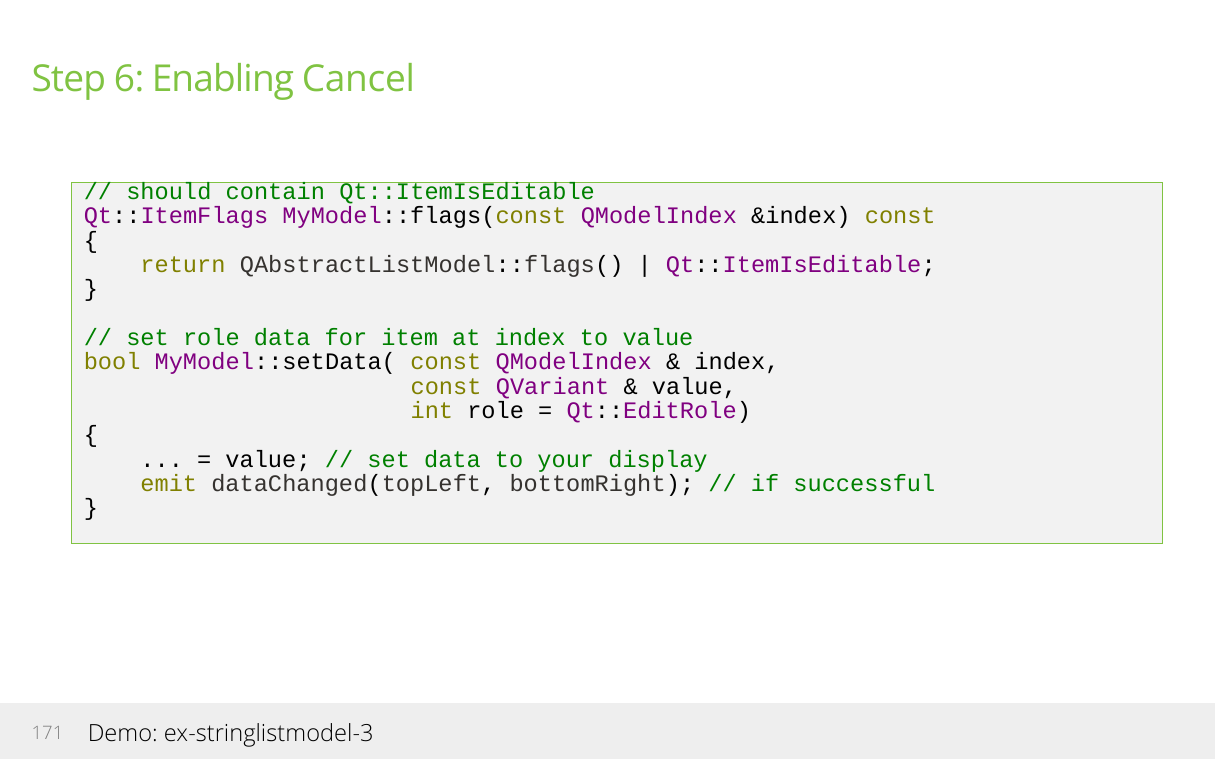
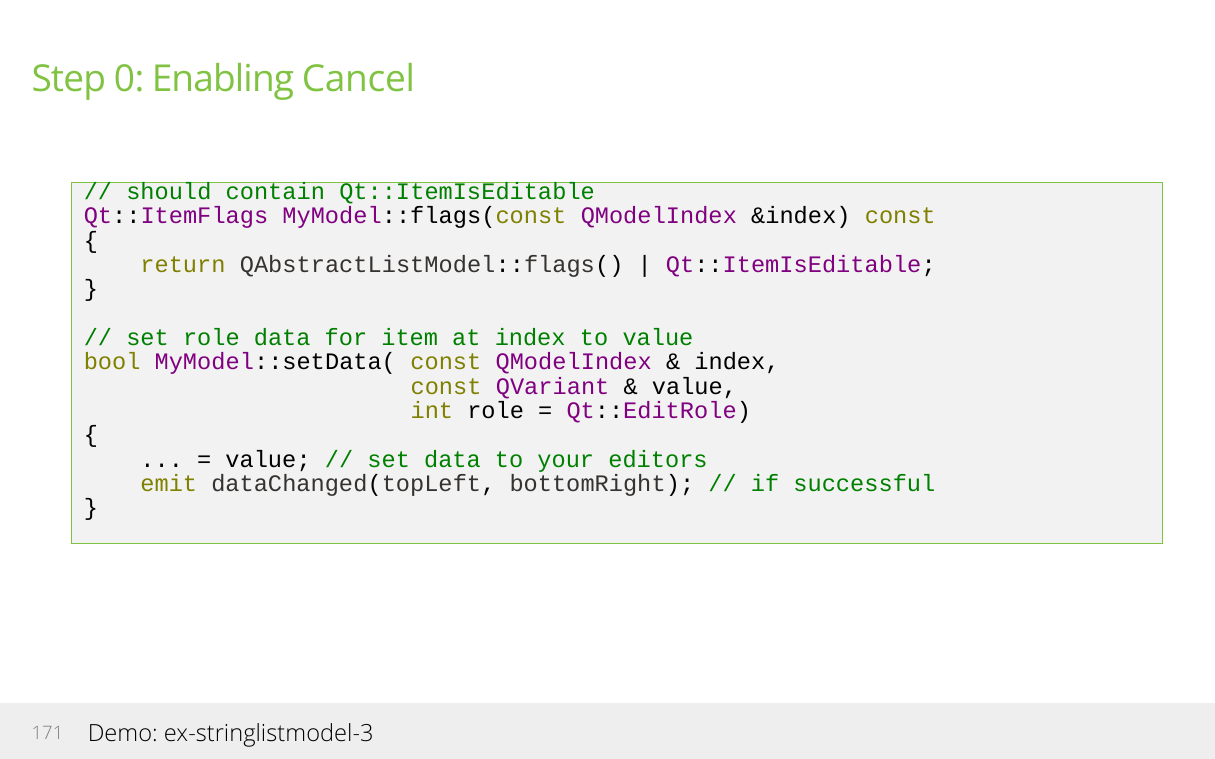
6: 6 -> 0 (129, 79)
display: display -> editors (658, 460)
